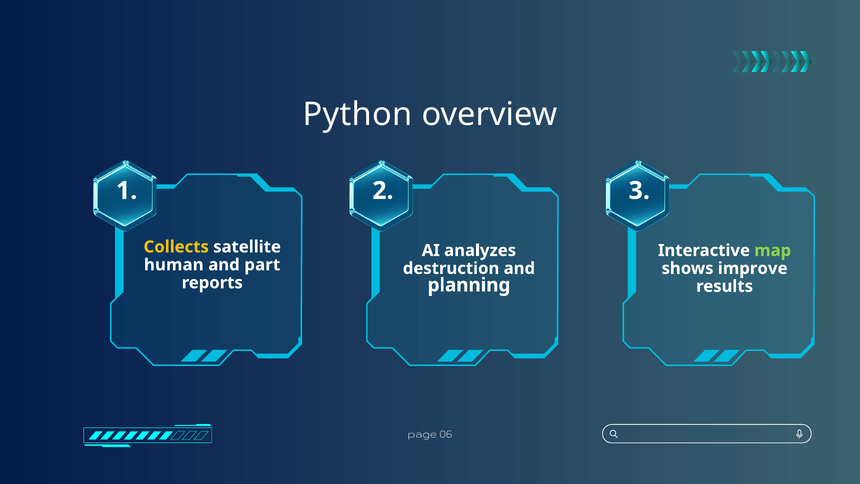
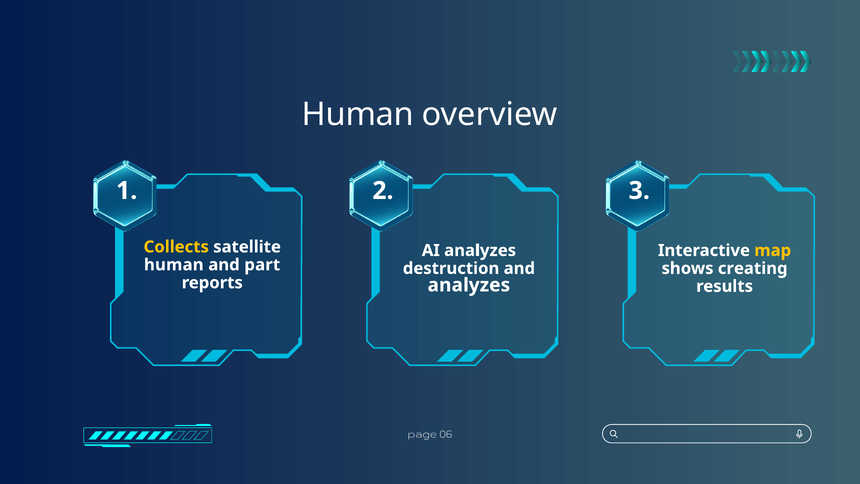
Python: Python -> Human (358, 115)
map colour: light green -> yellow (773, 250)
improve: improve -> creating (753, 268)
planning: planning -> analyzes (469, 285)
